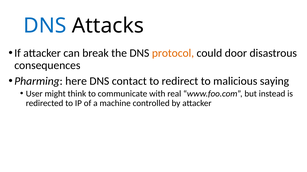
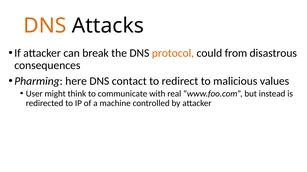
DNS colour: blue -> orange (45, 26)
door: door -> from (236, 53)
saying: saying -> values (275, 81)
